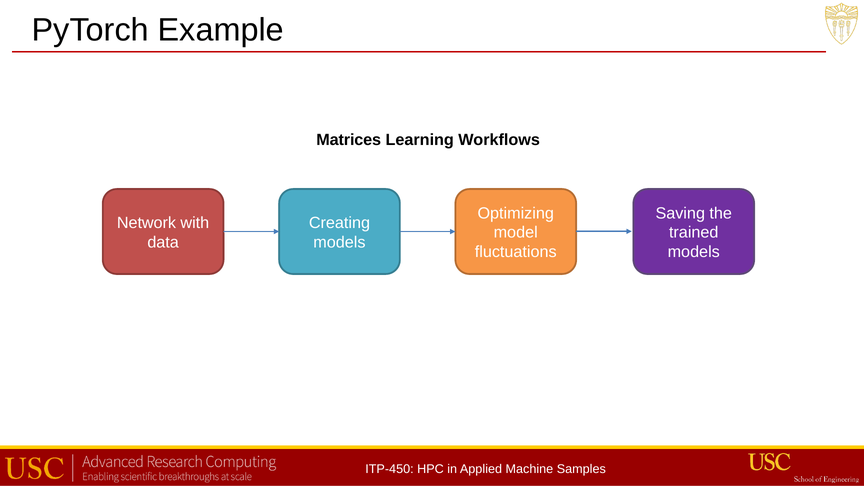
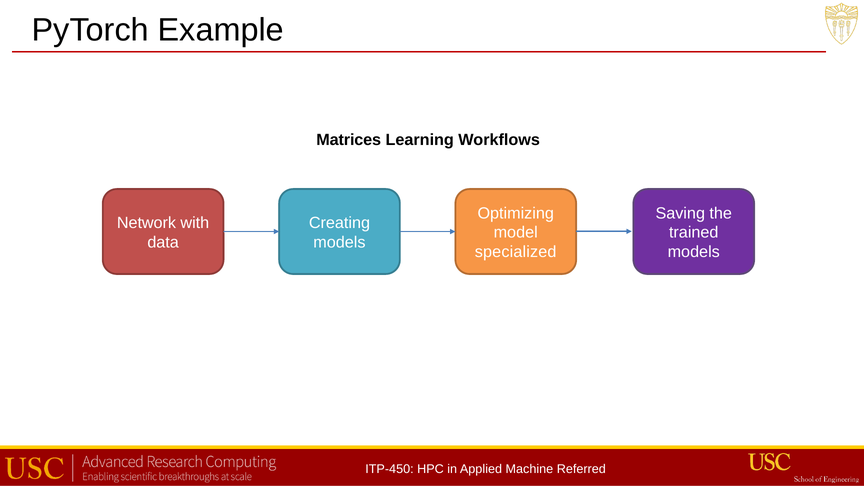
fluctuations: fluctuations -> specialized (516, 252)
Samples: Samples -> Referred (581, 469)
